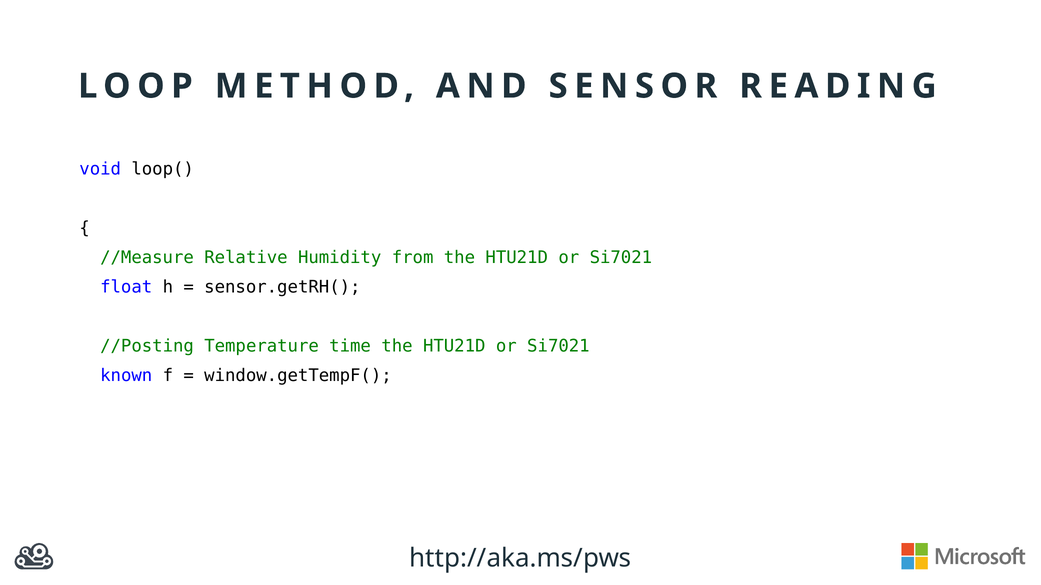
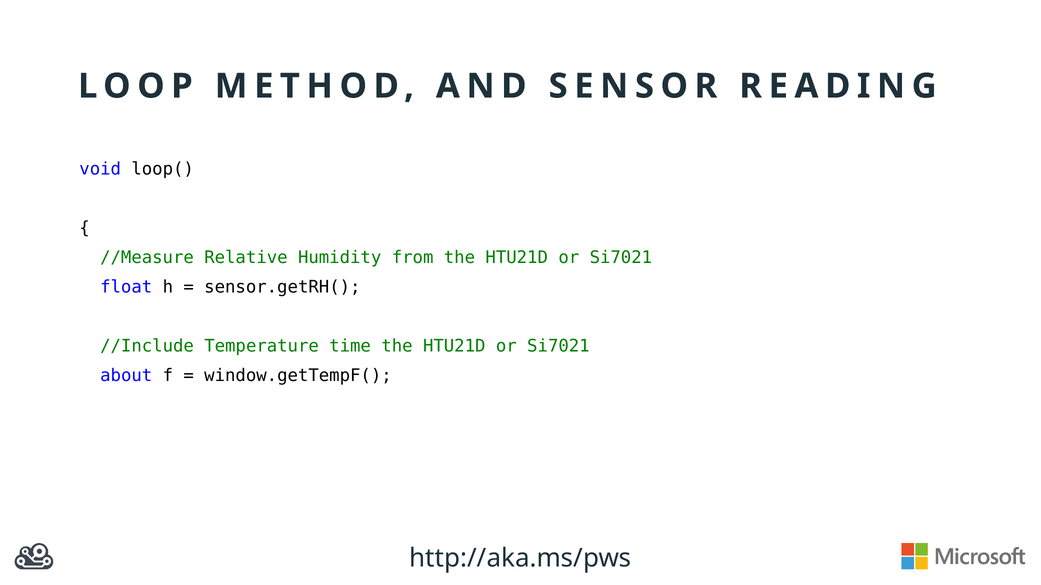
//Posting: //Posting -> //Include (147, 346)
known: known -> about (126, 376)
